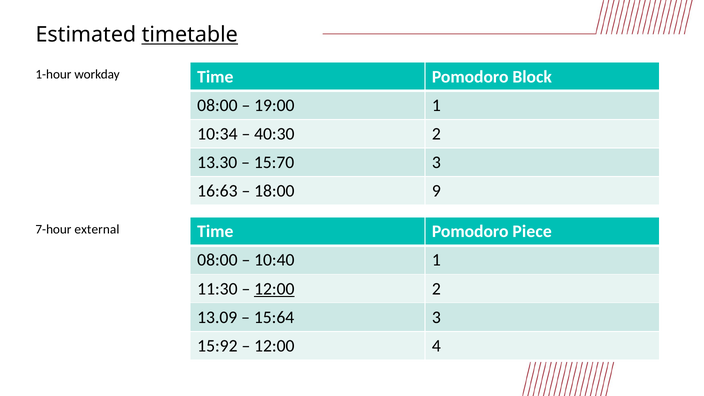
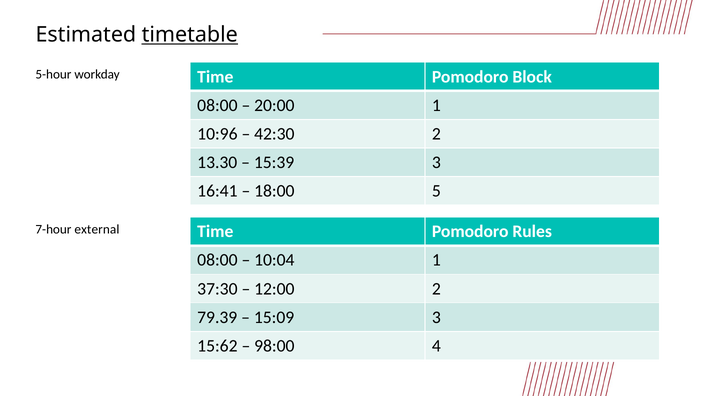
1-hour: 1-hour -> 5-hour (53, 75)
19:00: 19:00 -> 20:00 (274, 105)
10:34: 10:34 -> 10:96 (217, 134)
40:30: 40:30 -> 42:30 (274, 134)
15:70: 15:70 -> 15:39 (274, 162)
16:63: 16:63 -> 16:41 (217, 191)
9: 9 -> 5 (436, 191)
Piece: Piece -> Rules (532, 232)
10:40: 10:40 -> 10:04 (274, 260)
11:30: 11:30 -> 37:30 (217, 289)
12:00 underline: present -> none (274, 289)
13.09: 13.09 -> 79.39 (217, 317)
15:64: 15:64 -> 15:09 (274, 317)
15:92: 15:92 -> 15:62 (217, 346)
12:00: 12:00 -> 98:00 (274, 346)
